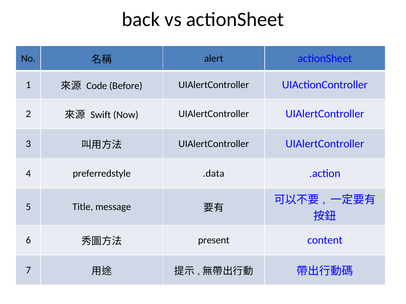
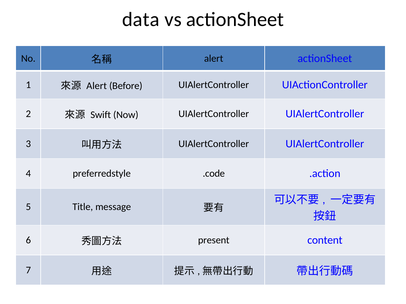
back: back -> data (141, 20)
Code: Code -> Alert (97, 86)
.data: .data -> .code (214, 174)
